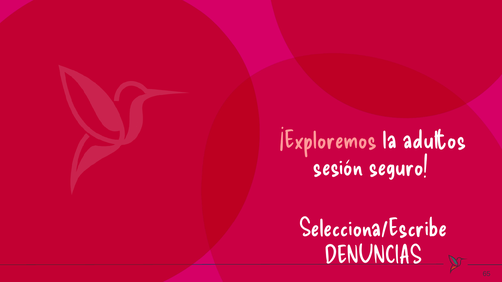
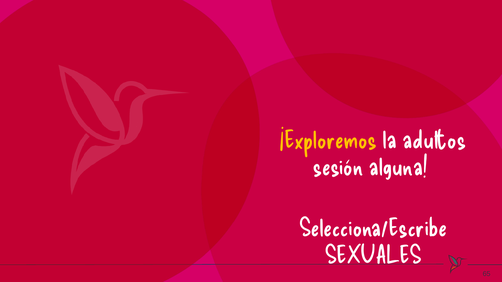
¡Exploremos colour: pink -> yellow (328, 140)
seguro: seguro -> alguna (398, 167)
DENUNCIAS: DENUNCIAS -> SEXUALES (373, 256)
